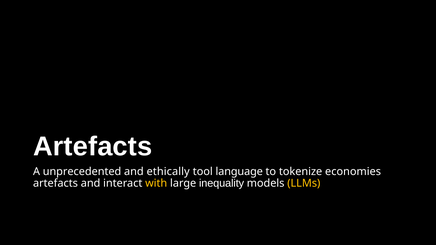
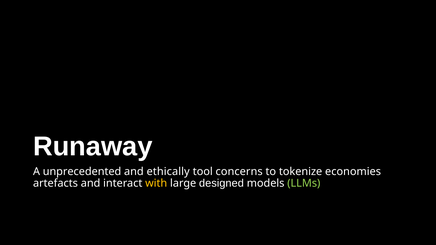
Artefacts: Artefacts -> Runaway (93, 147)
language: language -> concerns (239, 172)
inequality: inequality -> designed (221, 183)
LLMs colour: yellow -> light green (304, 183)
